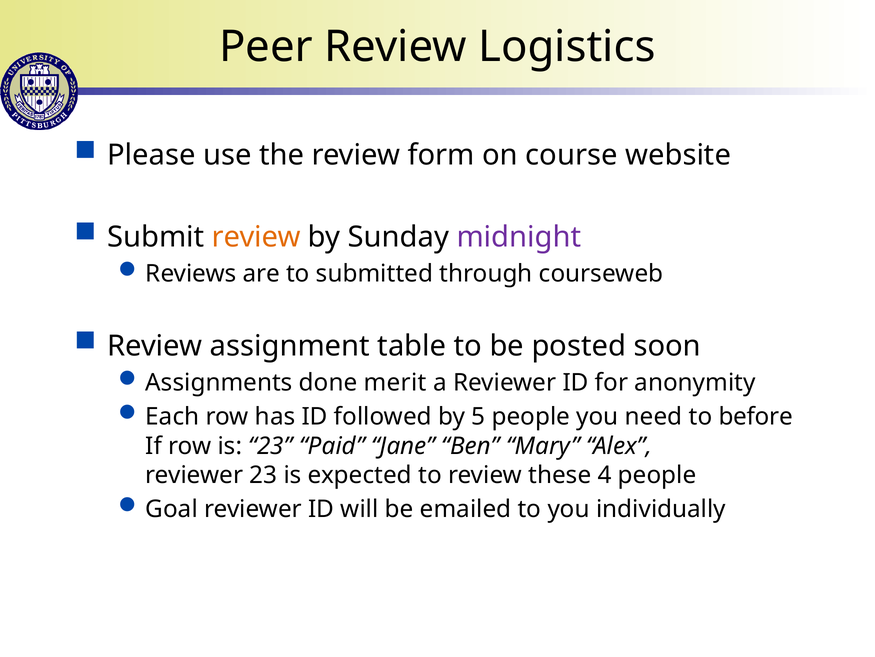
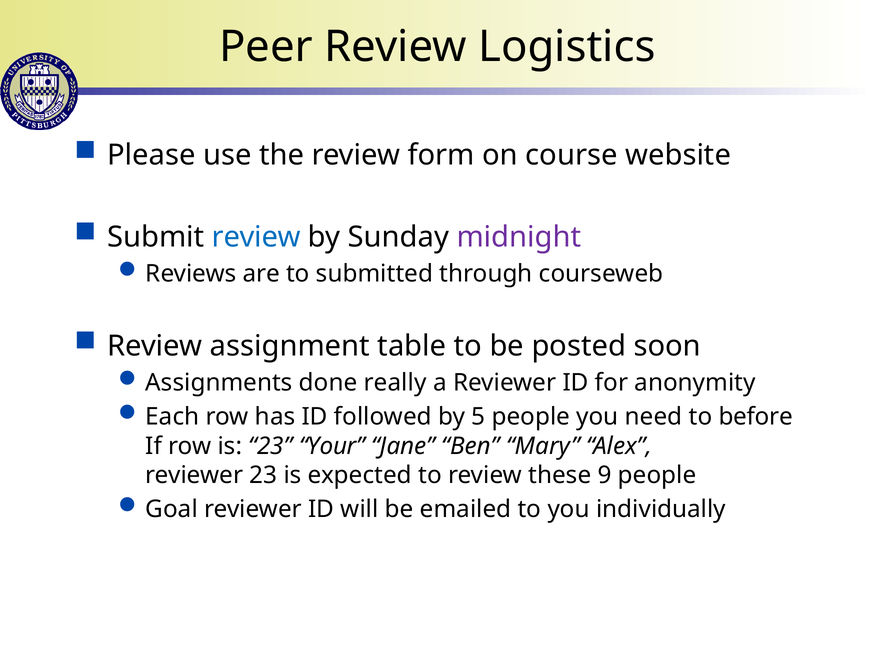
review colour: orange -> blue (256, 237)
merit: merit -> really (395, 382)
Paid: Paid -> Your (332, 446)
4: 4 -> 9 (604, 475)
